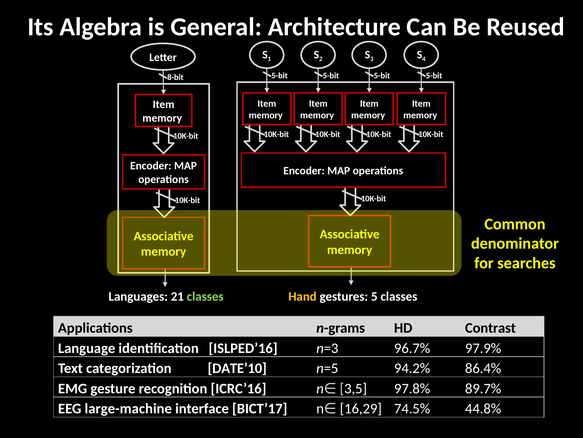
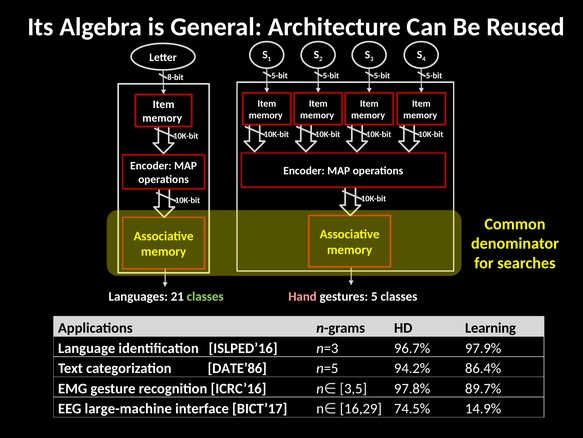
Hand colour: yellow -> pink (303, 296)
Contrast: Contrast -> Learning (490, 328)
DATE’10: DATE’10 -> DATE’86 (237, 368)
44.8%: 44.8% -> 14.9% (483, 408)
